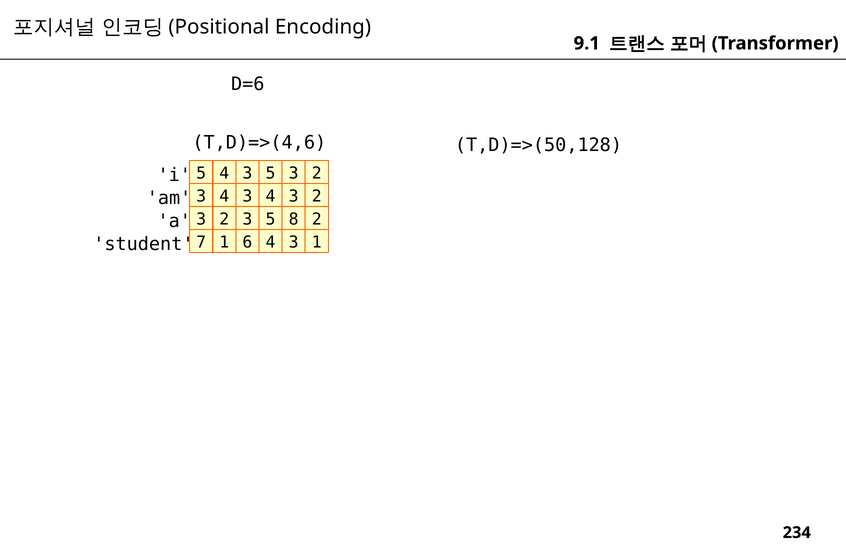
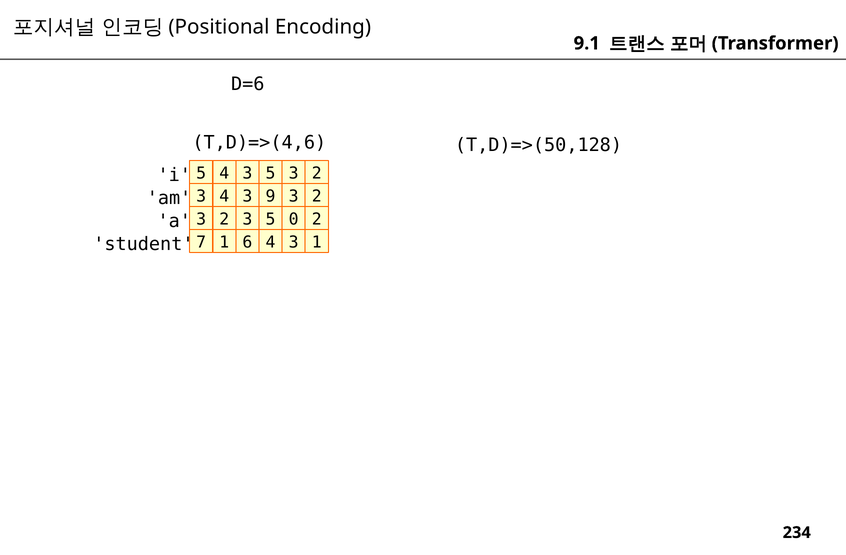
4 3 4: 4 -> 9 (271, 196)
8: 8 -> 0 (294, 220)
